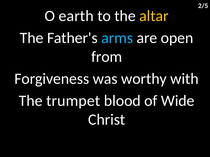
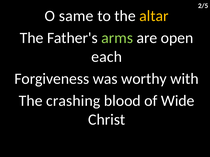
earth: earth -> same (76, 16)
arms colour: light blue -> light green (117, 38)
from: from -> each (107, 57)
trumpet: trumpet -> crashing (73, 101)
